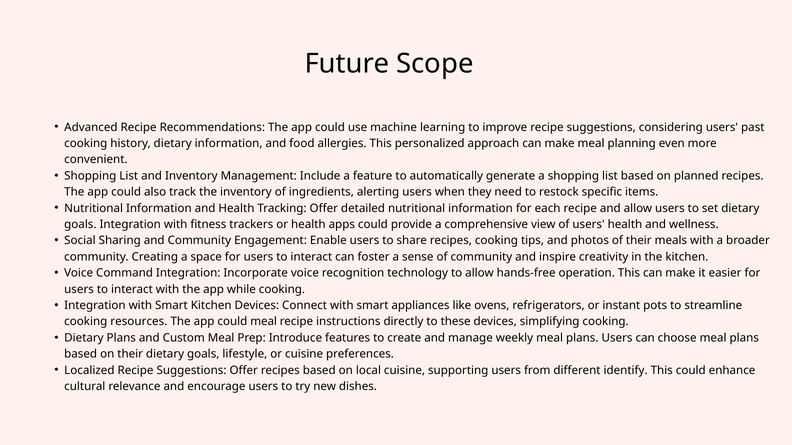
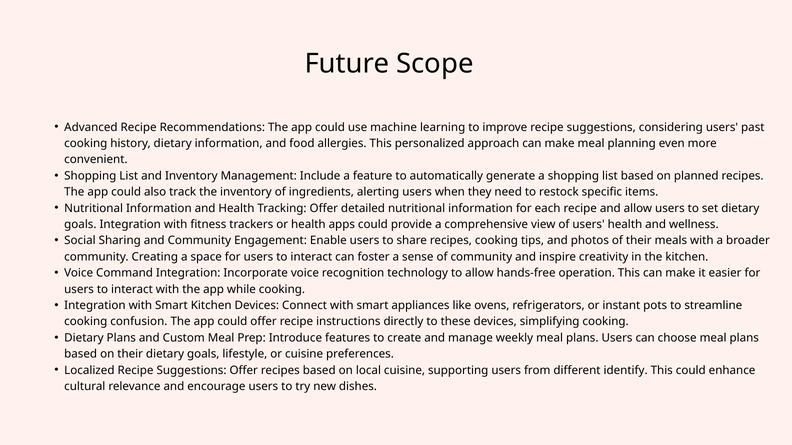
resources: resources -> confusion (139, 322)
could meal: meal -> offer (264, 322)
